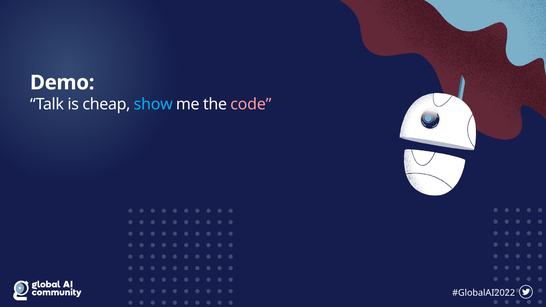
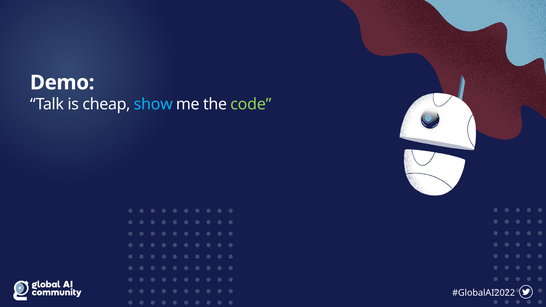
code colour: pink -> light green (251, 104)
